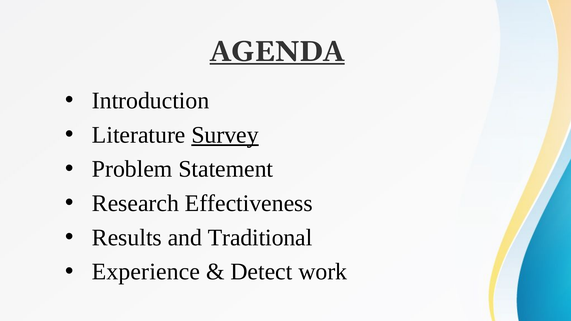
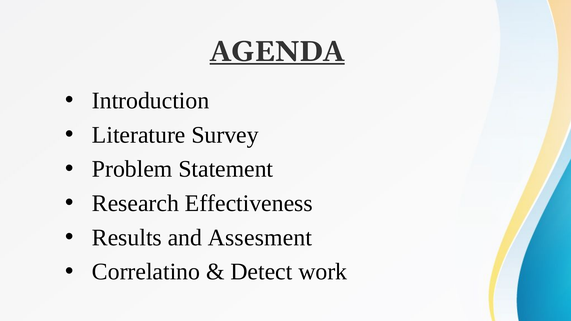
Survey underline: present -> none (225, 135)
Traditional: Traditional -> Assesment (260, 238)
Experience: Experience -> Correlatino (146, 272)
